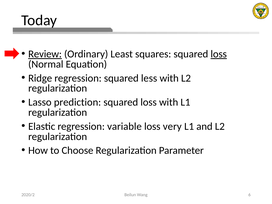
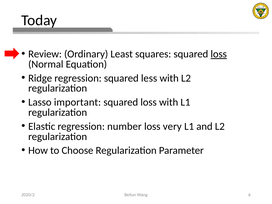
Review underline: present -> none (45, 54)
prediction: prediction -> important (77, 102)
variable: variable -> number (124, 126)
